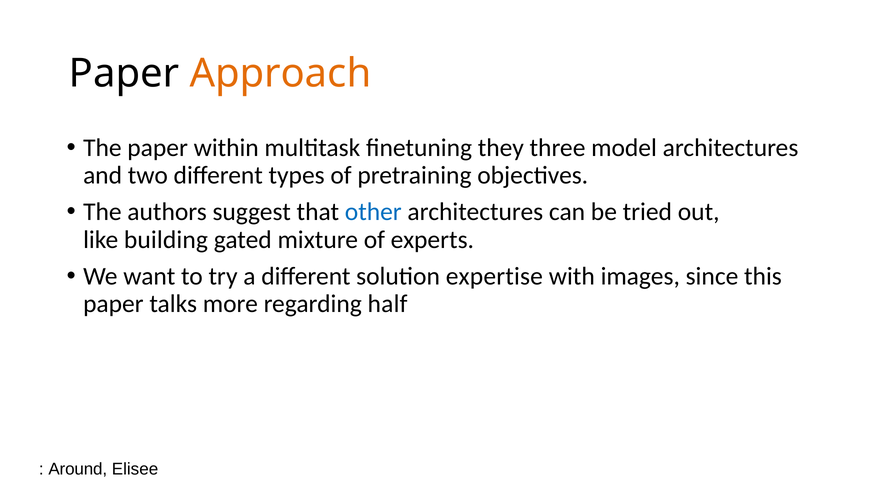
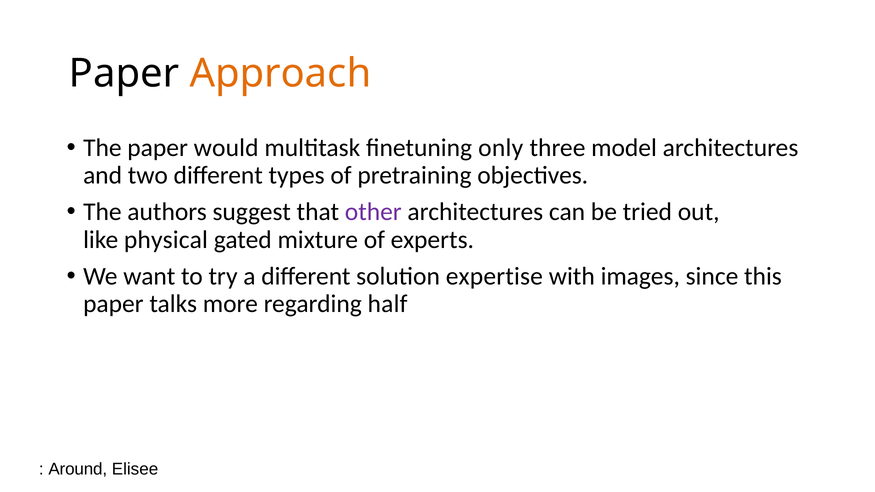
within: within -> would (226, 148)
they: they -> only (501, 148)
other colour: blue -> purple (373, 212)
building: building -> physical (166, 240)
